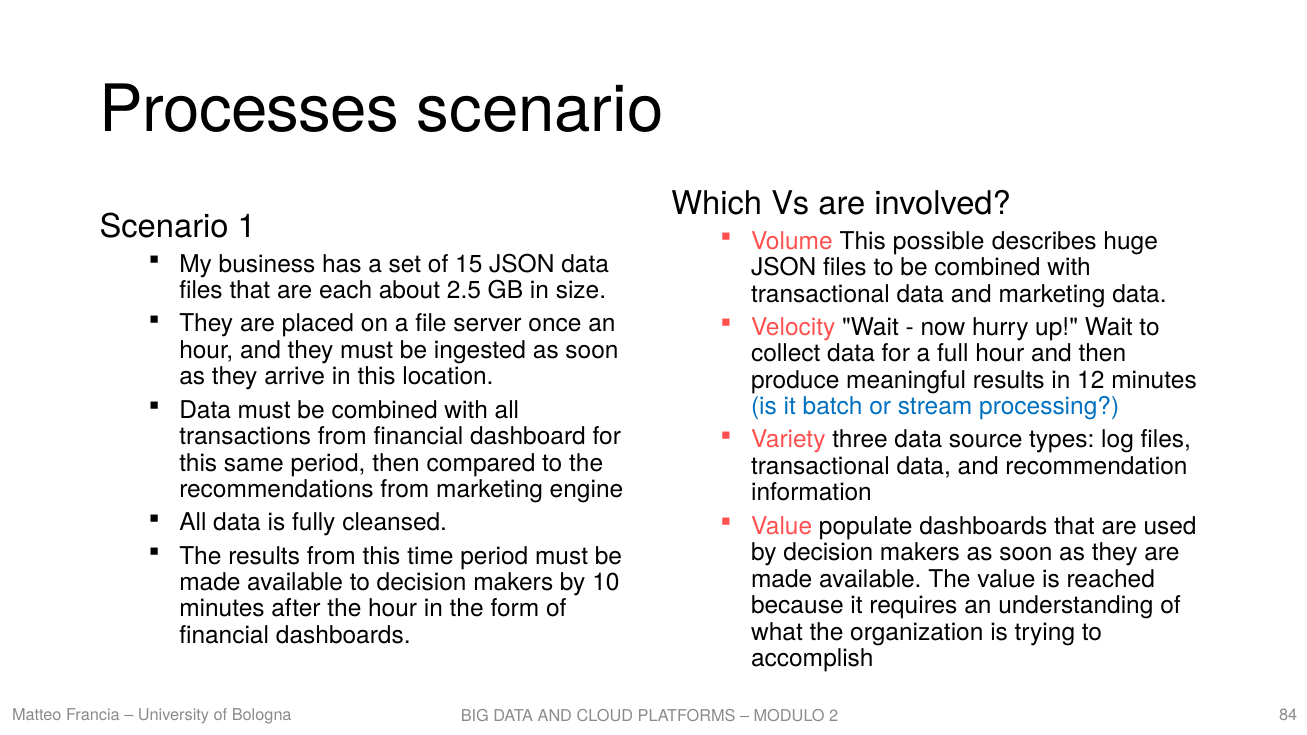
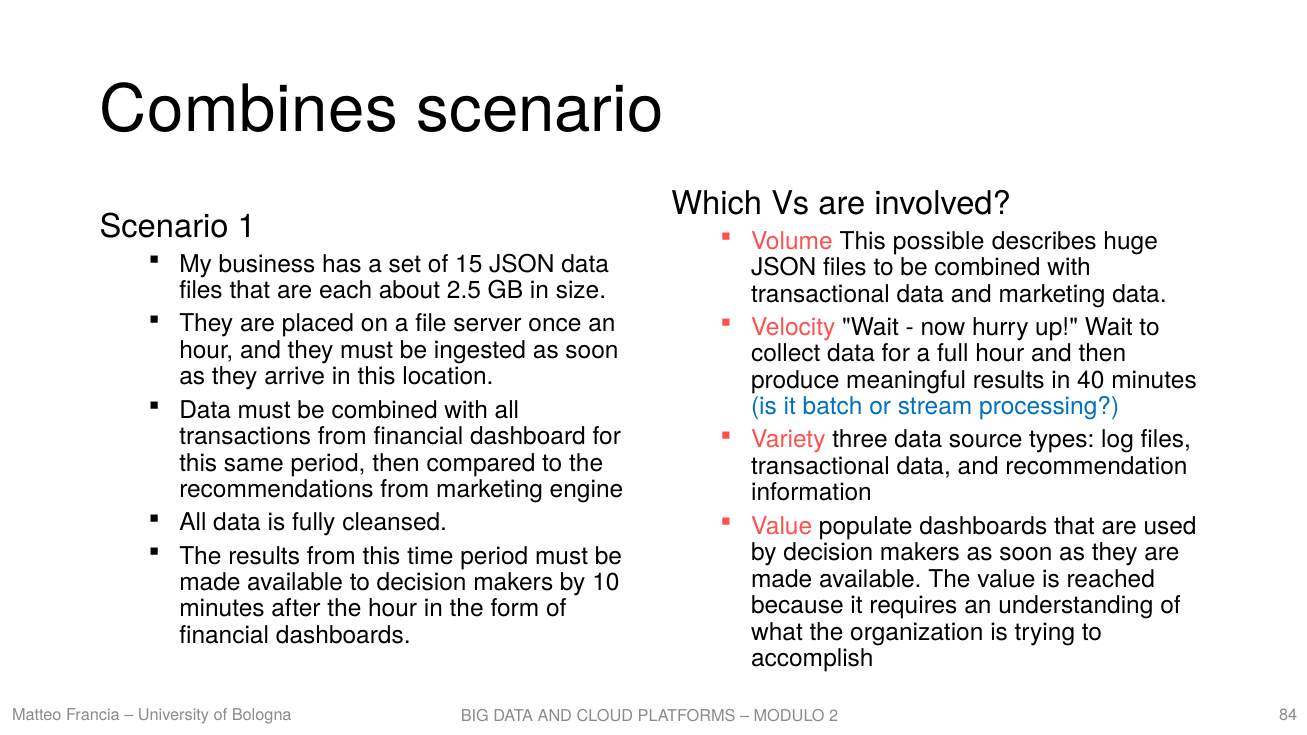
Processes: Processes -> Combines (249, 110)
12: 12 -> 40 (1091, 380)
